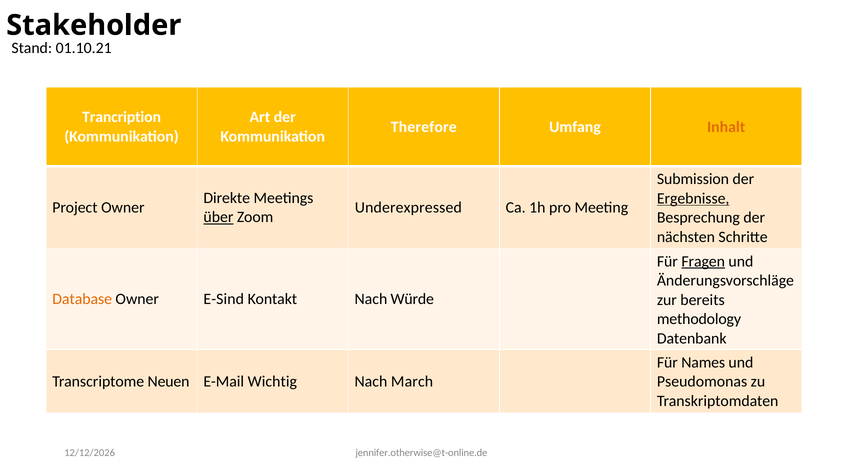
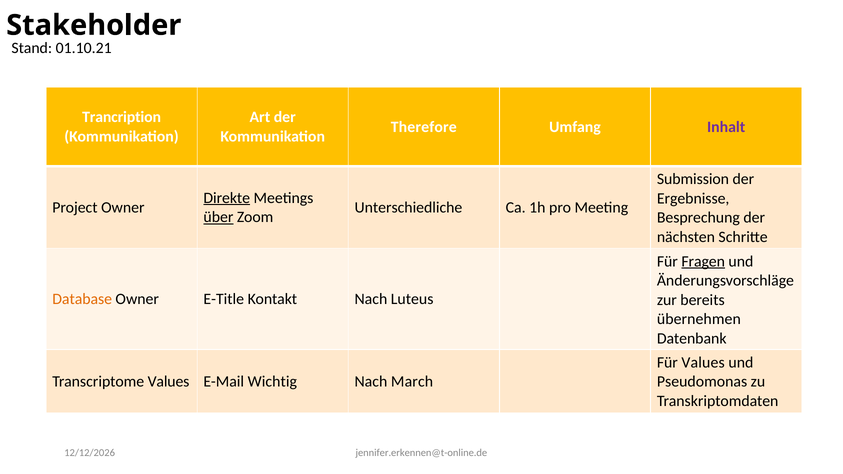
Inhalt colour: orange -> purple (726, 127)
Direkte underline: none -> present (227, 198)
Ergebnisse underline: present -> none (693, 199)
Underexpressed: Underexpressed -> Unterschiedliche (408, 208)
E-Sind: E-Sind -> E-Title (224, 299)
Würde: Würde -> Luteus (412, 299)
methodology: methodology -> übernehmen (699, 319)
Für Names: Names -> Values (703, 363)
Transcriptome Neuen: Neuen -> Values (169, 381)
jennifer.otherwise@t-online.de: jennifer.otherwise@t-online.de -> jennifer.erkennen@t-online.de (421, 453)
